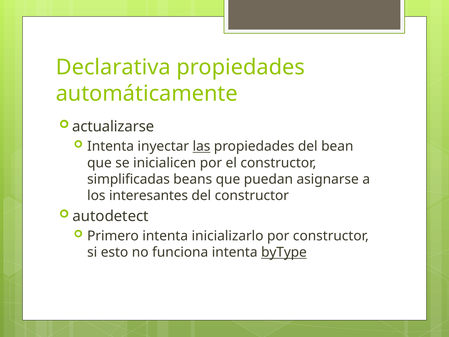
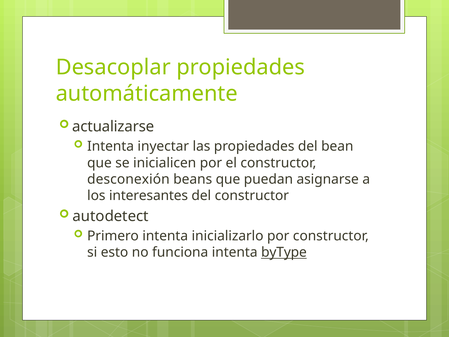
Declarativa: Declarativa -> Desacoplar (113, 67)
las underline: present -> none (201, 146)
simplificadas: simplificadas -> desconexión (128, 179)
